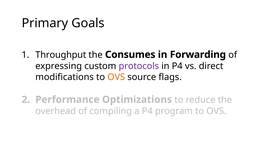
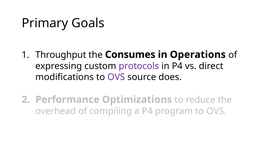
Forwarding: Forwarding -> Operations (198, 55)
OVS colour: orange -> purple (116, 77)
flags: flags -> does (170, 77)
